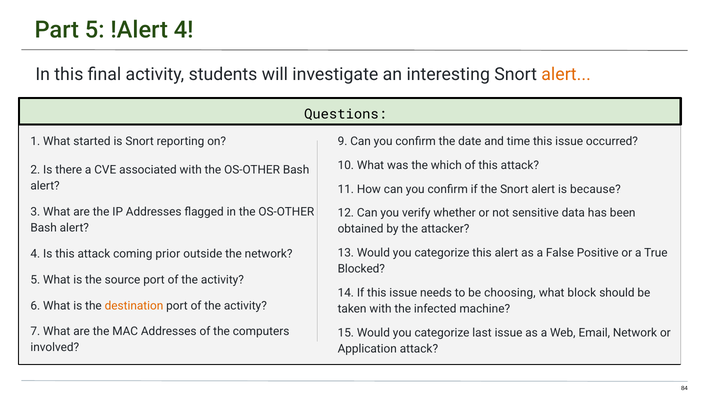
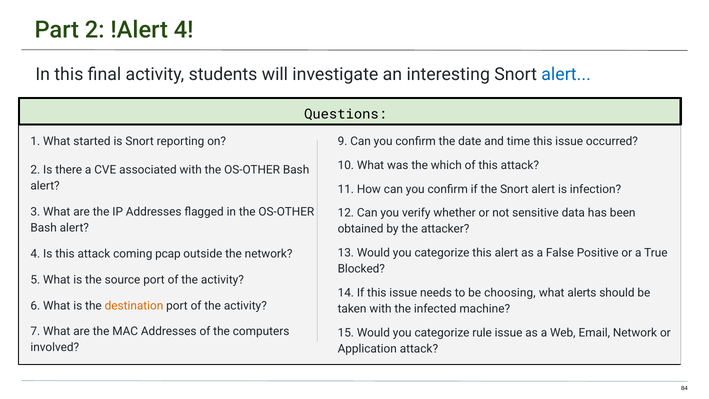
Part 5: 5 -> 2 (95, 30)
alert colour: orange -> blue (566, 75)
because: because -> infection (595, 189)
prior: prior -> pcap (168, 254)
block: block -> alerts (582, 293)
last: last -> rule (482, 333)
